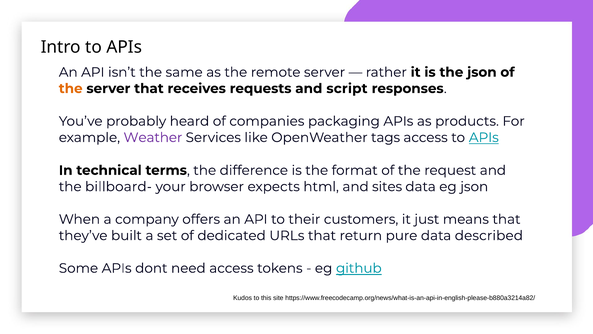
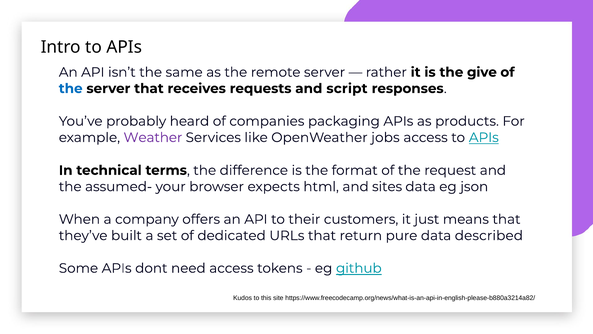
the json: json -> give (482, 72)
the colour: orange -> blue (71, 88)
tags: tags -> jobs (385, 137)
billboard-: billboard- -> assumed- (119, 186)
